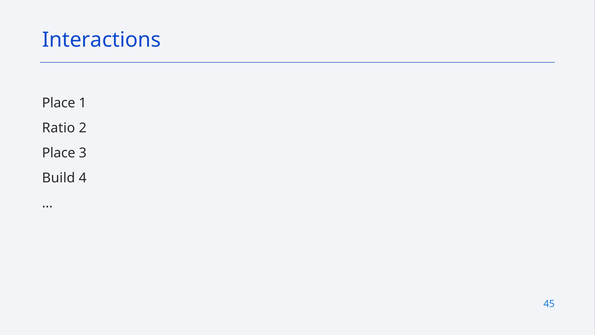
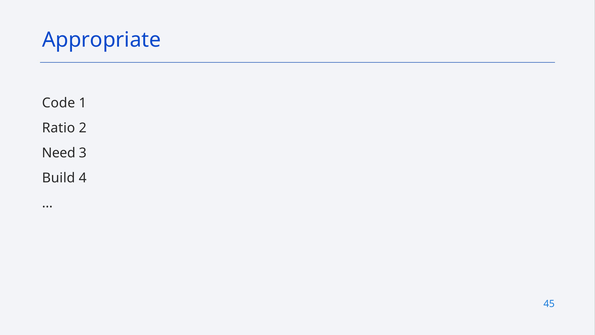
Interactions: Interactions -> Appropriate (101, 40)
Place: Place -> Code (59, 103)
Place: Place -> Need (59, 153)
